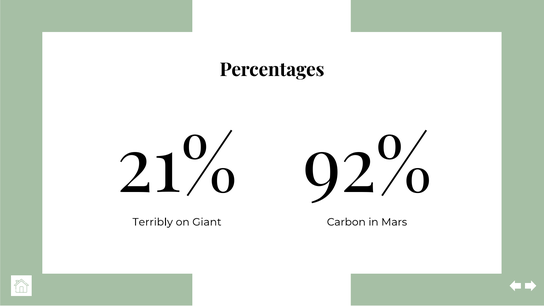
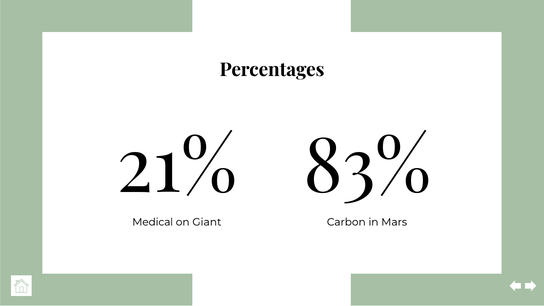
92%: 92% -> 83% (367, 167)
Terribly: Terribly -> Medical (153, 222)
